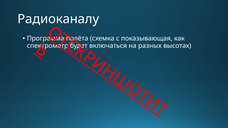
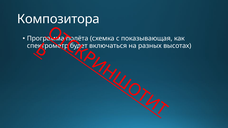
Радиоканалу: Радиоканалу -> Композитора (58, 19)
